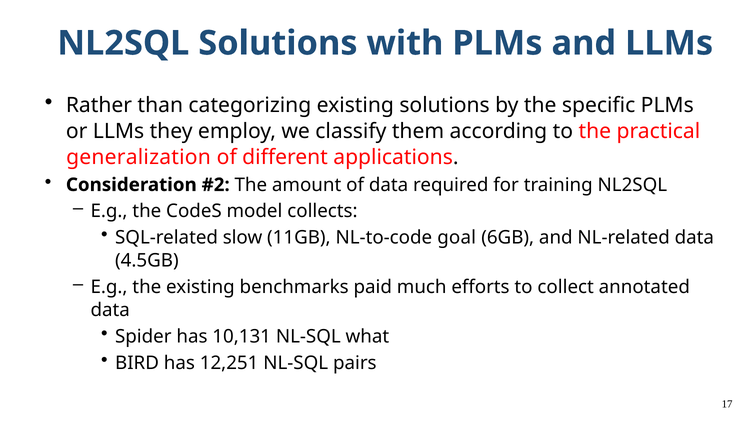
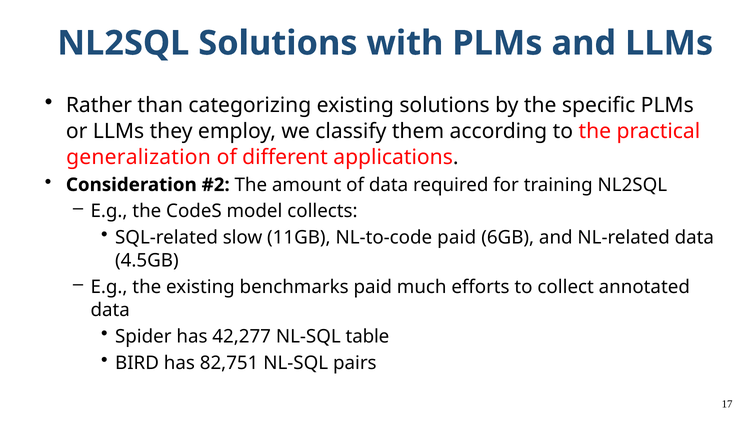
NL-to-code goal: goal -> paid (457, 238)
10,131: 10,131 -> 42,277 (242, 336)
what: what -> table (367, 336)
12,251: 12,251 -> 82,751 (229, 363)
